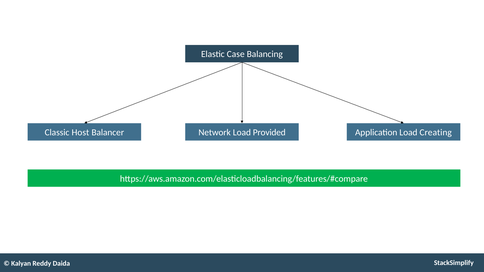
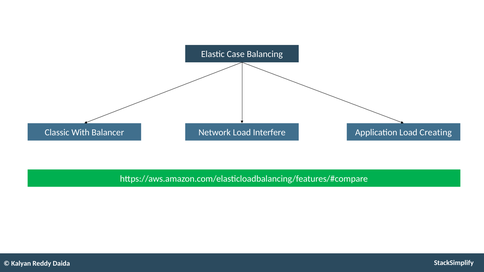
Host: Host -> With (81, 133)
Provided: Provided -> Interfere (269, 133)
